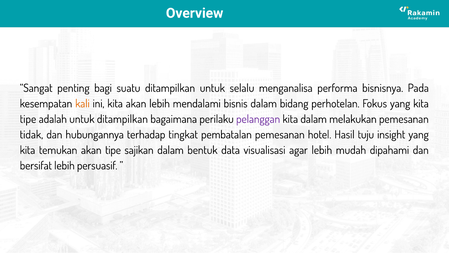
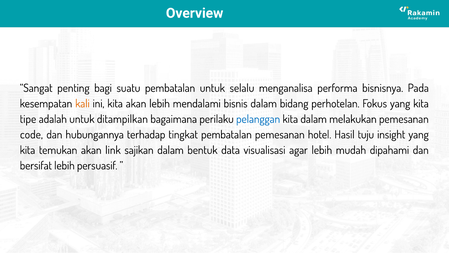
suatu ditampilkan: ditampilkan -> pembatalan (170, 88)
pelanggan colour: purple -> blue (258, 119)
tidak: tidak -> code (31, 134)
akan tipe: tipe -> link (113, 150)
